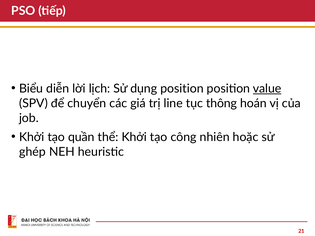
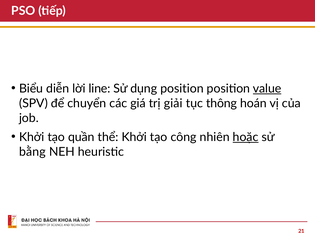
lịch: lịch -> line (100, 89)
line: line -> giải (173, 103)
hoặc underline: none -> present (246, 137)
ghép: ghép -> bằng (32, 152)
